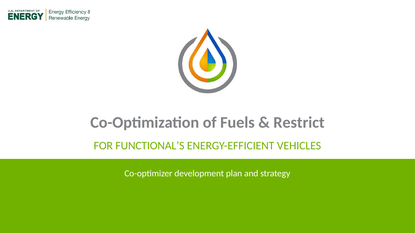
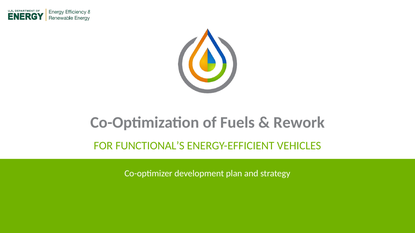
Restrict: Restrict -> Rework (299, 123)
